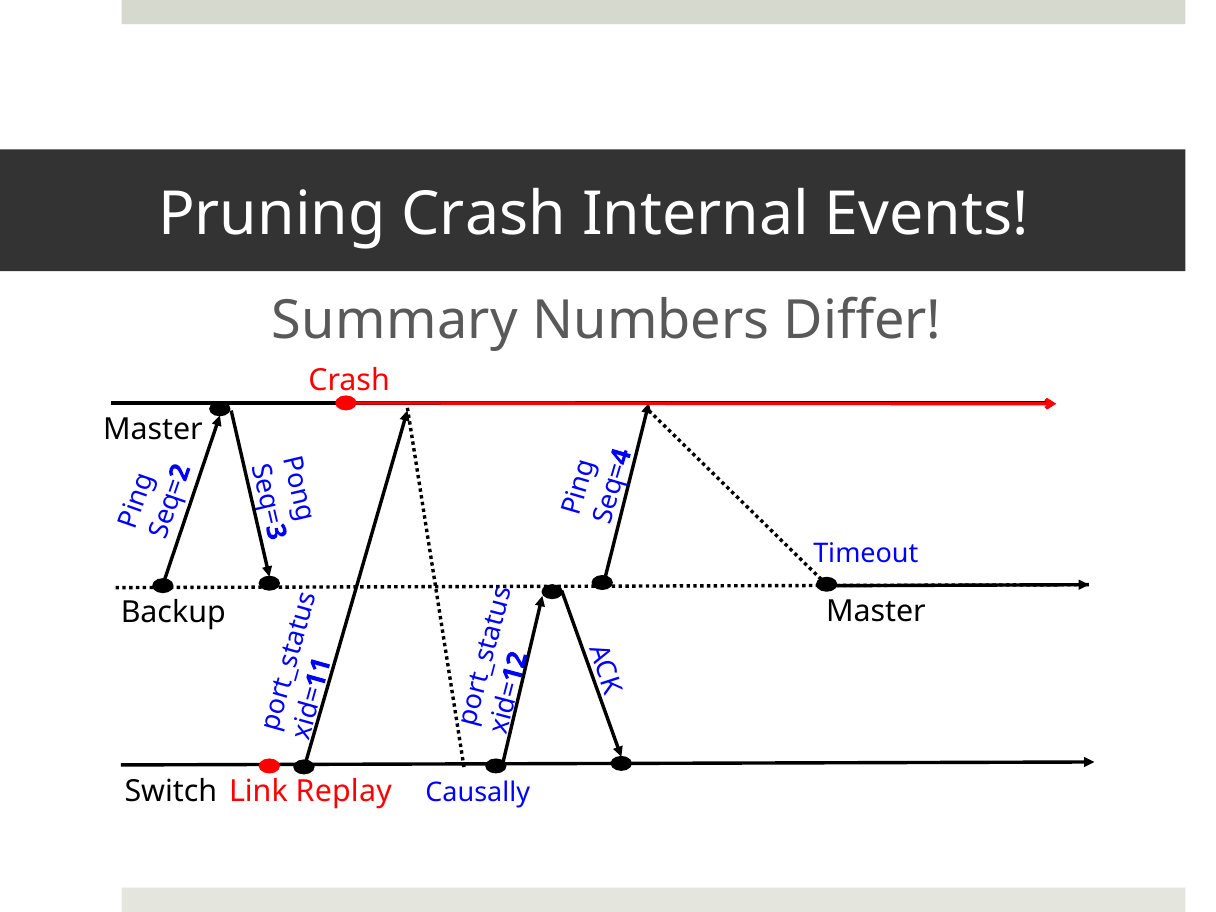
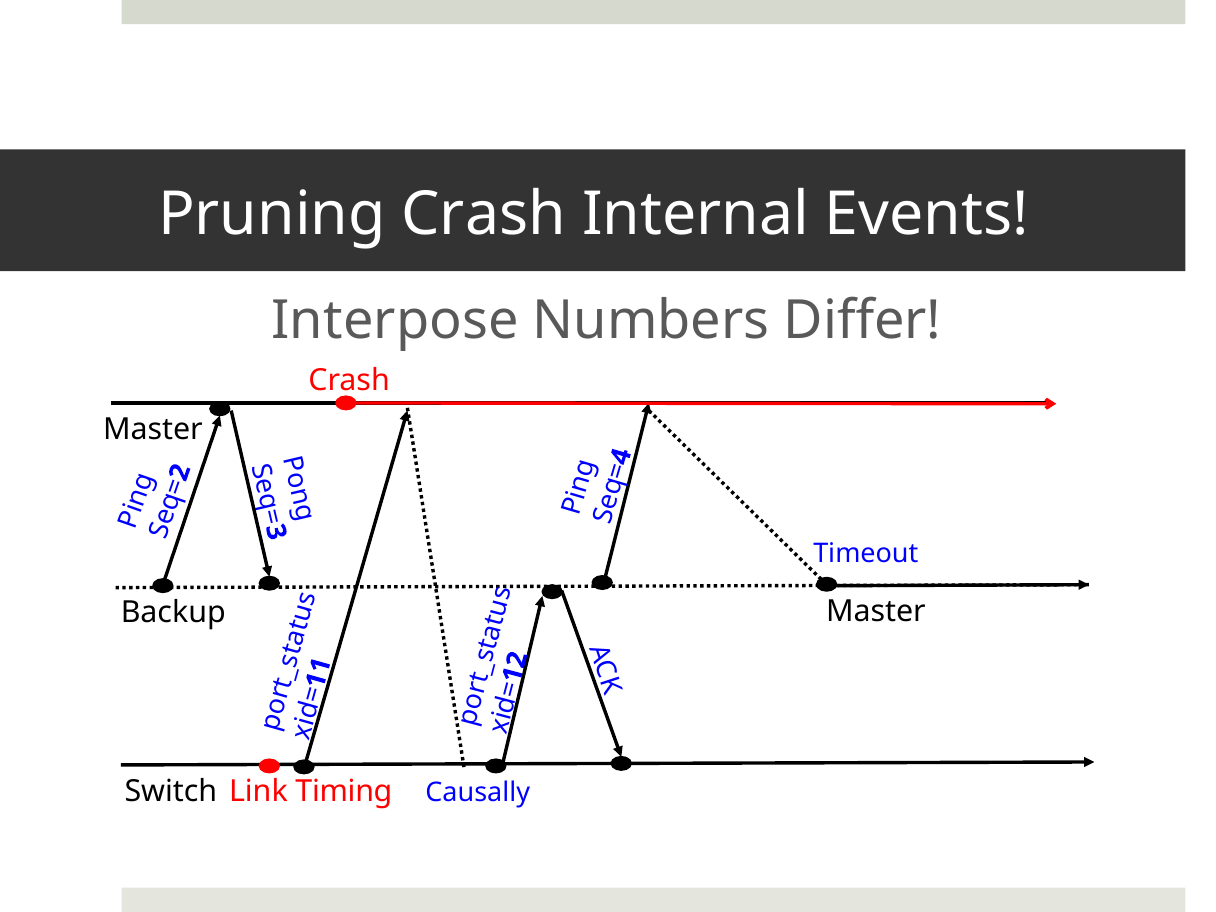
Summary: Summary -> Interpose (395, 321)
Replay: Replay -> Timing (344, 791)
